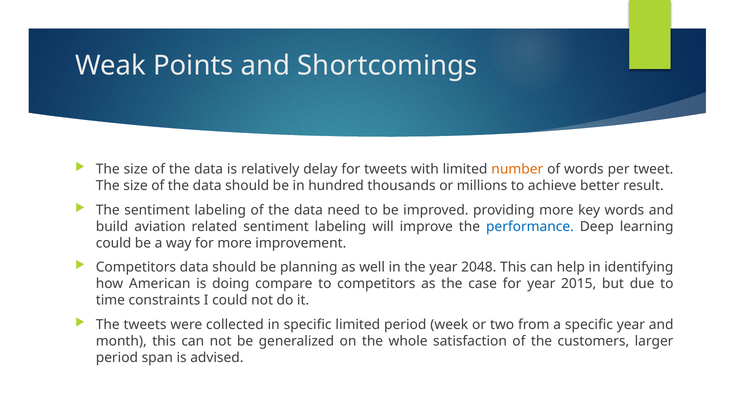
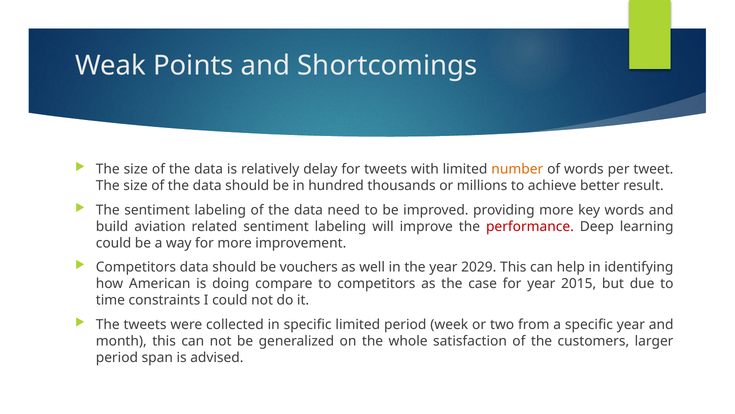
performance colour: blue -> red (530, 226)
planning: planning -> vouchers (309, 267)
2048: 2048 -> 2029 (479, 267)
